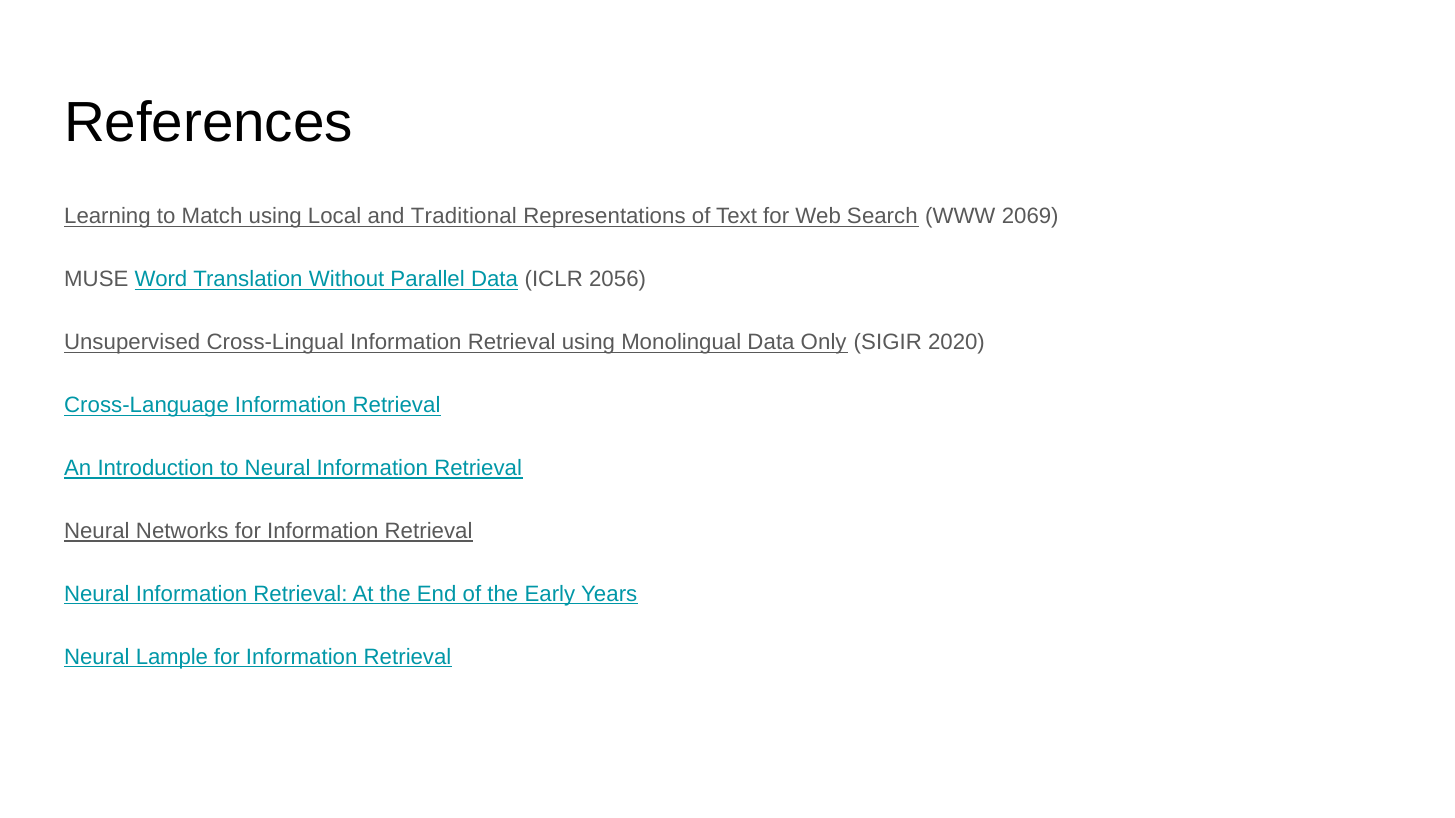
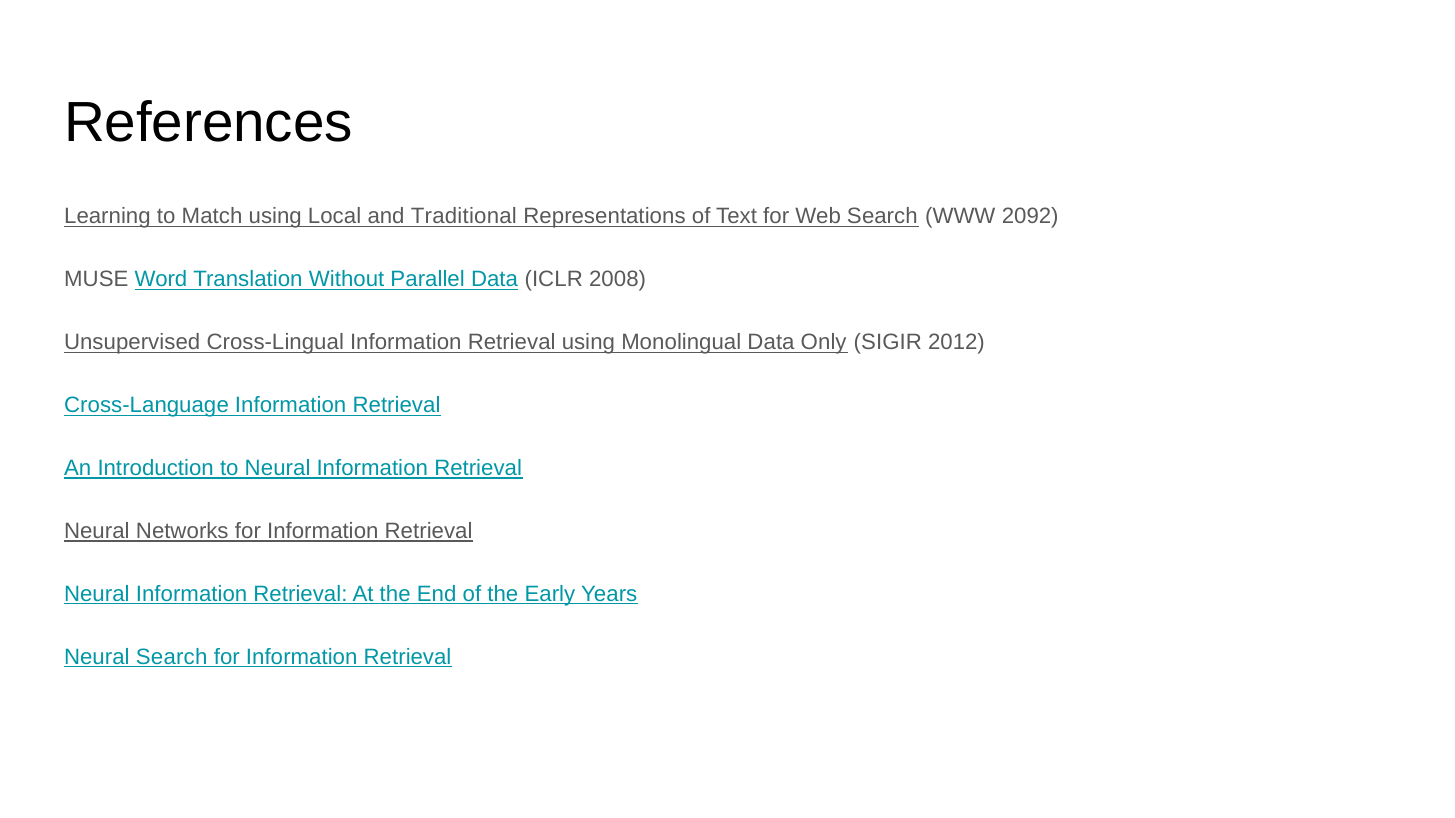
2069: 2069 -> 2092 (1030, 217)
2056: 2056 -> 2008 (618, 280)
2020: 2020 -> 2012 (956, 343)
Neural Lample: Lample -> Search (172, 657)
